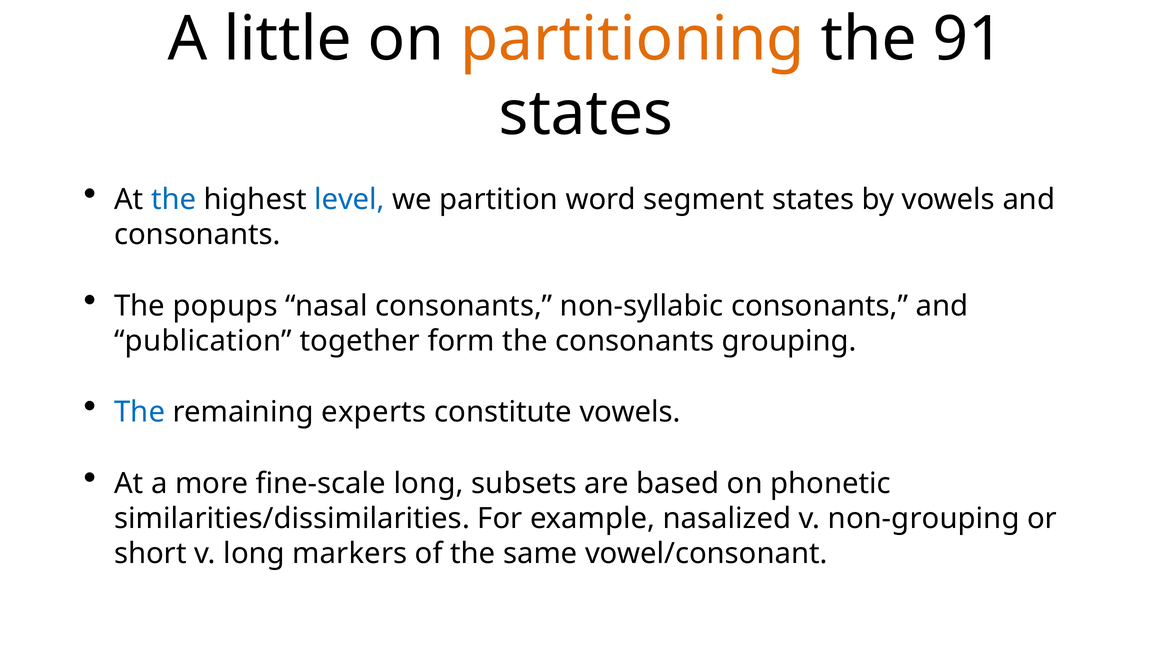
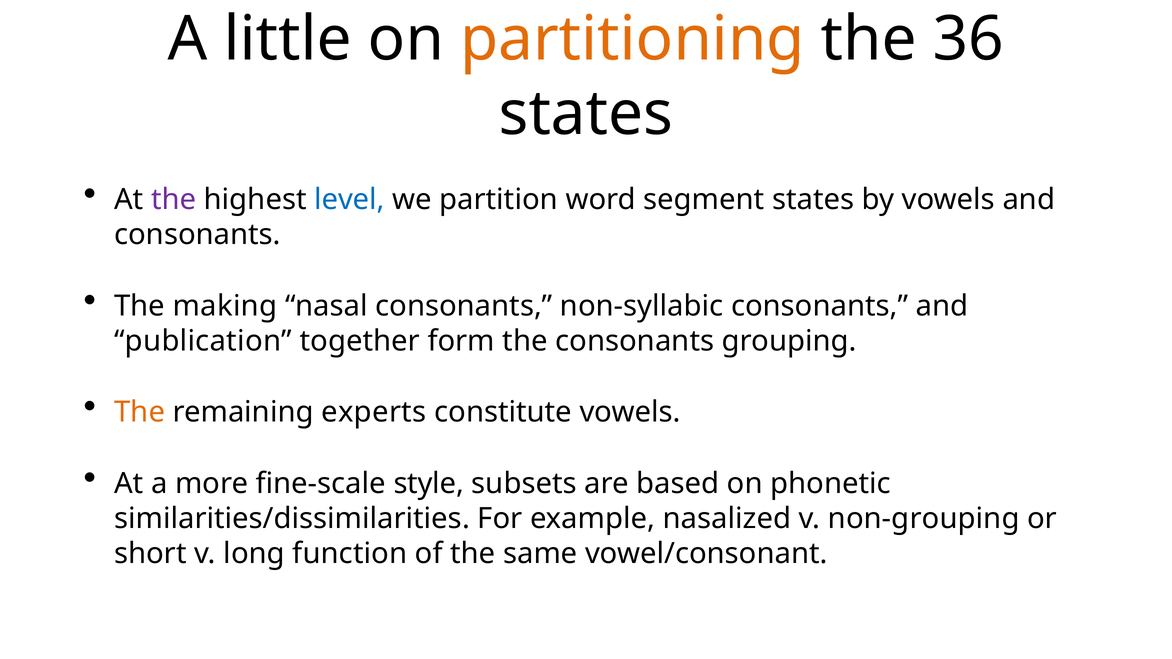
91: 91 -> 36 (968, 39)
the colour: blue -> purple (174, 200)
popups: popups -> making (225, 306)
The colour: blue -> orange (140, 412)
fine-scale long: long -> style (429, 484)
markers: markers -> function (350, 554)
